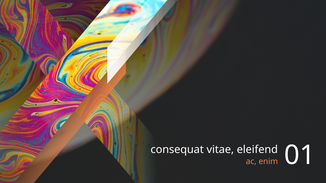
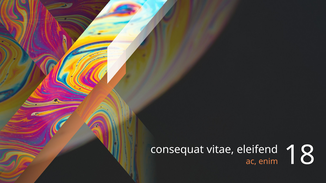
01: 01 -> 18 (300, 155)
